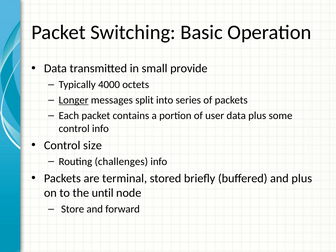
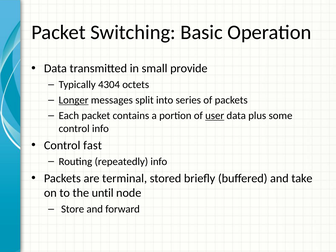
4000: 4000 -> 4304 (109, 85)
user underline: none -> present (215, 116)
size: size -> fast (93, 145)
challenges: challenges -> repeatedly (121, 162)
and plus: plus -> take (302, 178)
